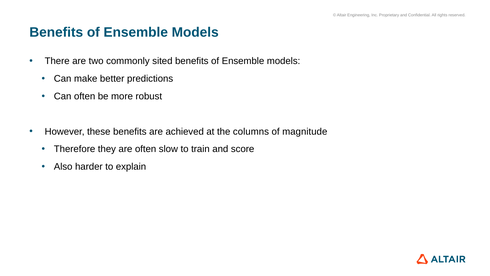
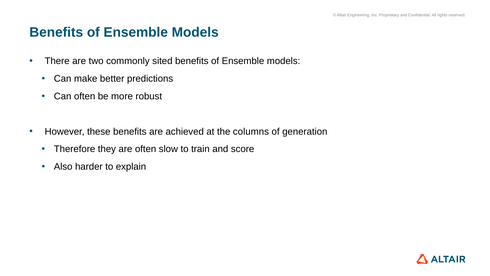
magnitude: magnitude -> generation (305, 131)
